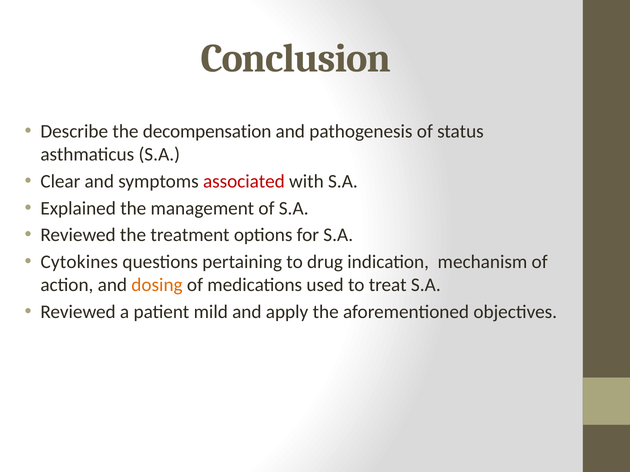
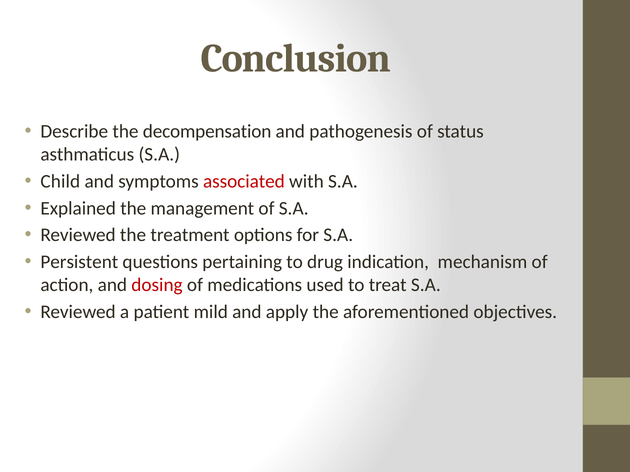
Clear: Clear -> Child (60, 182)
Cytokines: Cytokines -> Persistent (79, 262)
dosing colour: orange -> red (157, 285)
